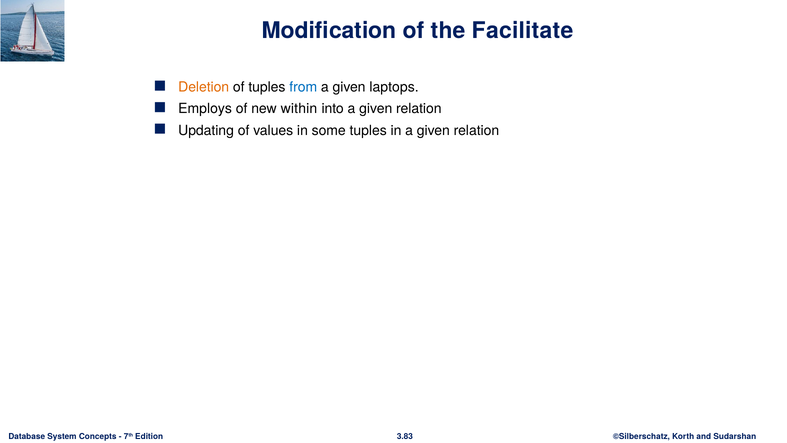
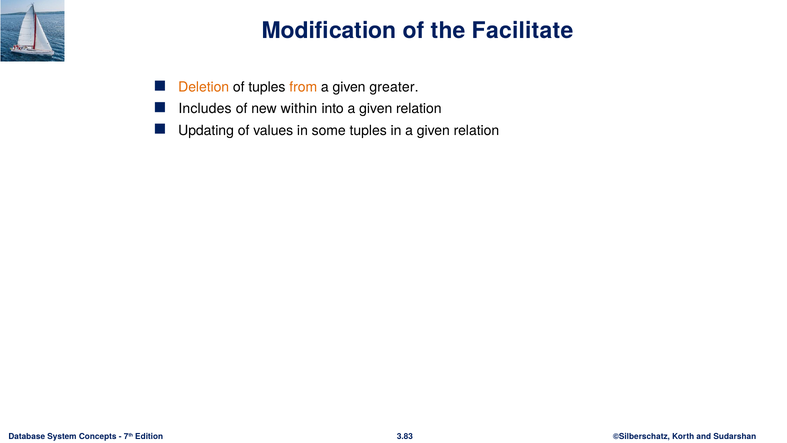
from colour: blue -> orange (303, 87)
laptops: laptops -> greater (394, 87)
Employs: Employs -> Includes (205, 109)
